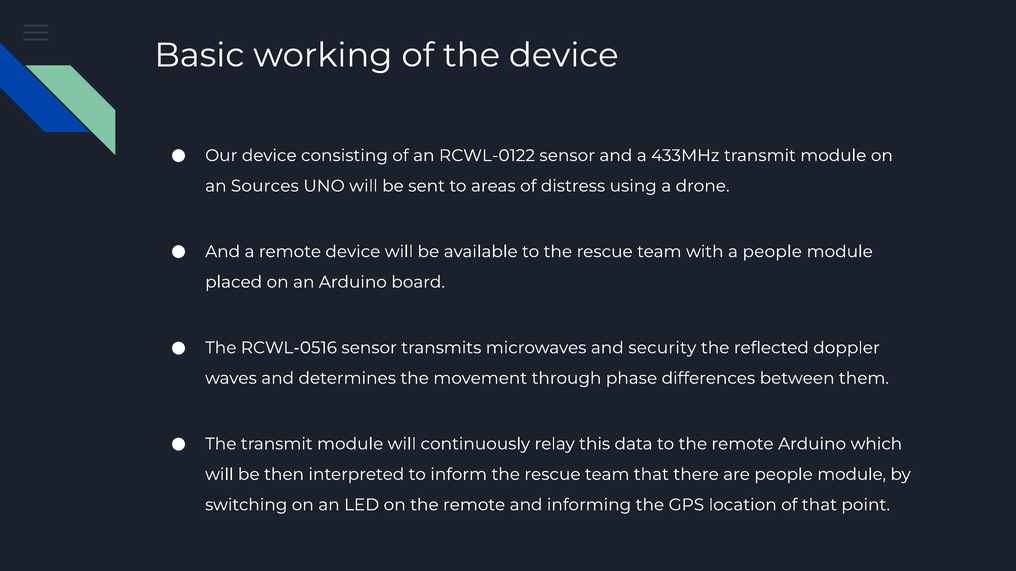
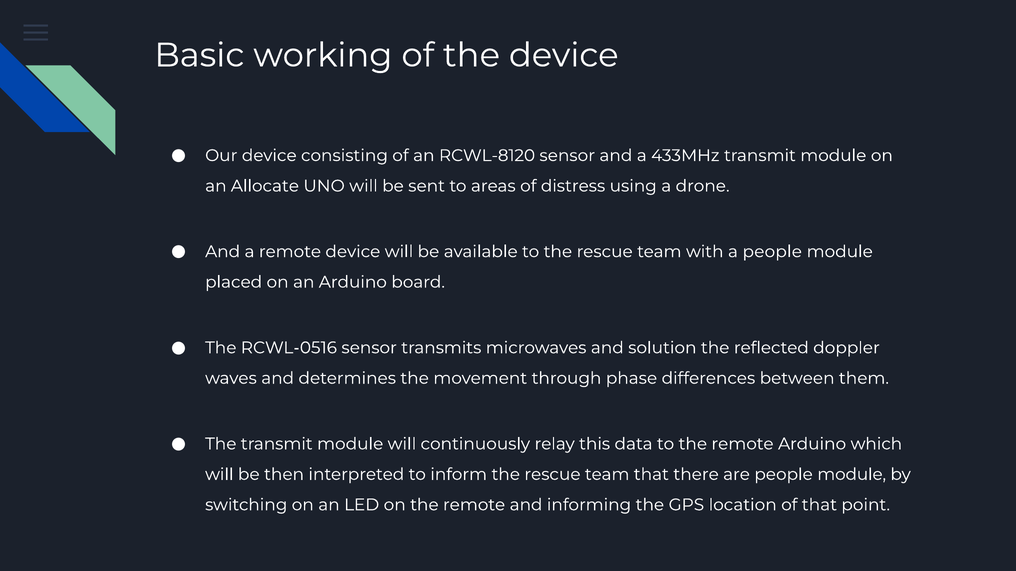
RCWL-0122: RCWL-0122 -> RCWL-8120 (487, 156)
Sources: Sources -> Allocate (265, 186)
security: security -> solution (662, 348)
